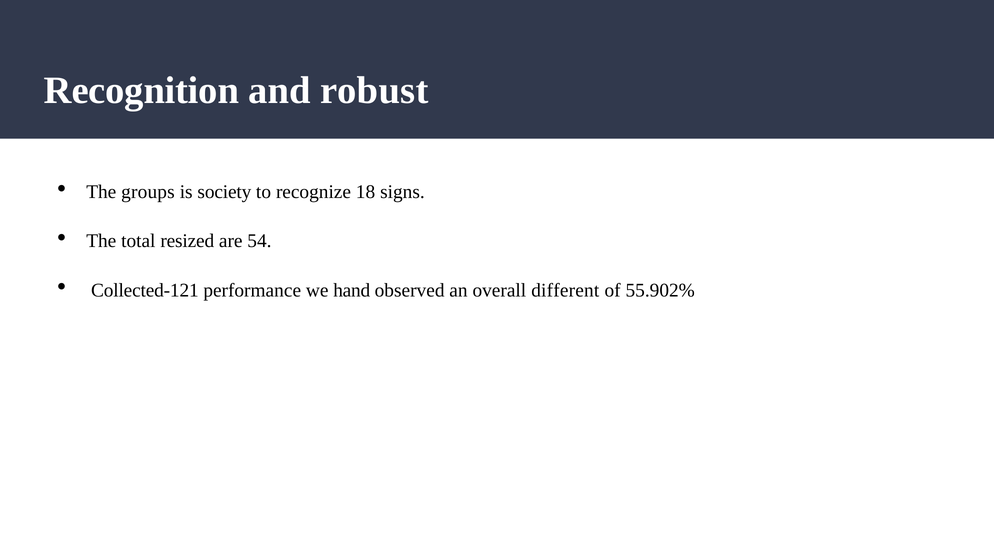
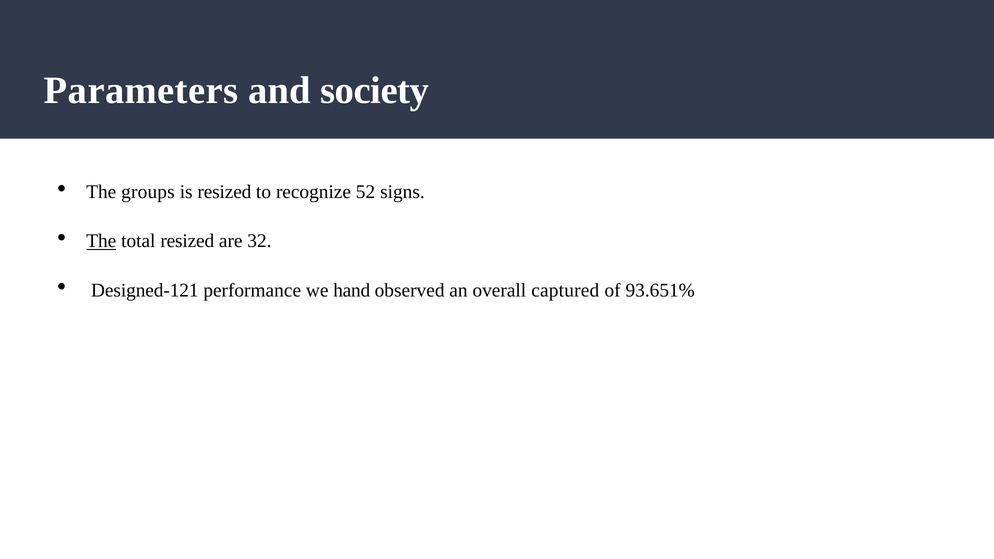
Recognition: Recognition -> Parameters (141, 90)
robust: robust -> society (375, 90)
is society: society -> resized (224, 192)
18: 18 -> 52 (366, 192)
The underline: none -> present (101, 241)
54: 54 -> 32 (259, 241)
Collected-121: Collected-121 -> Designed-121 (145, 290)
different: different -> captured (565, 290)
55.902%: 55.902% -> 93.651% (660, 290)
